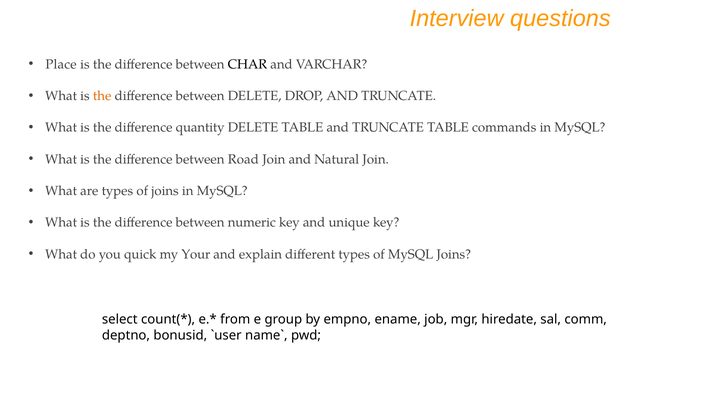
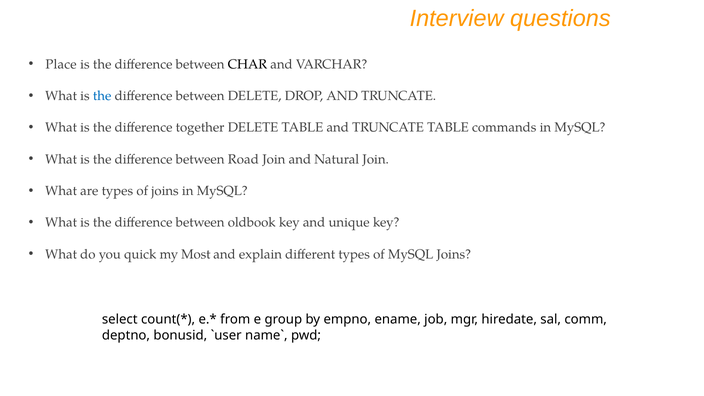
the colour: orange -> blue (102, 96)
quantity: quantity -> together (200, 128)
numeric: numeric -> oldbook (252, 223)
Your: Your -> Most (196, 254)
